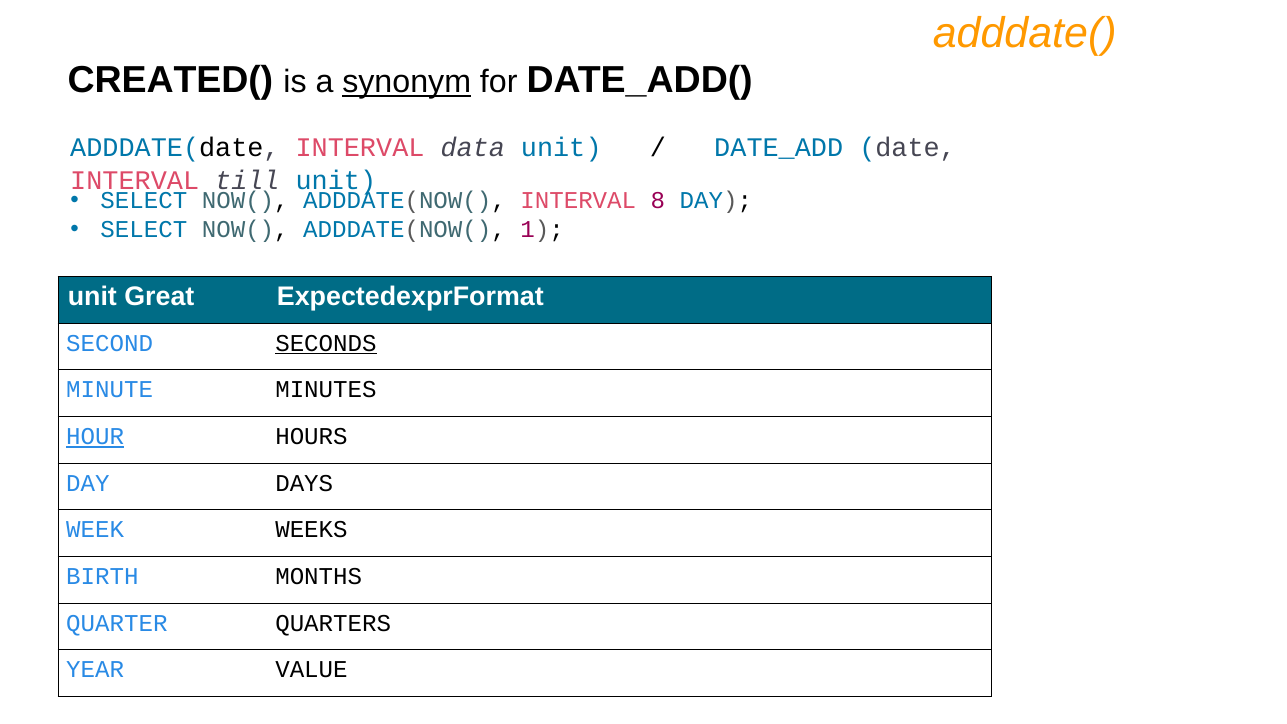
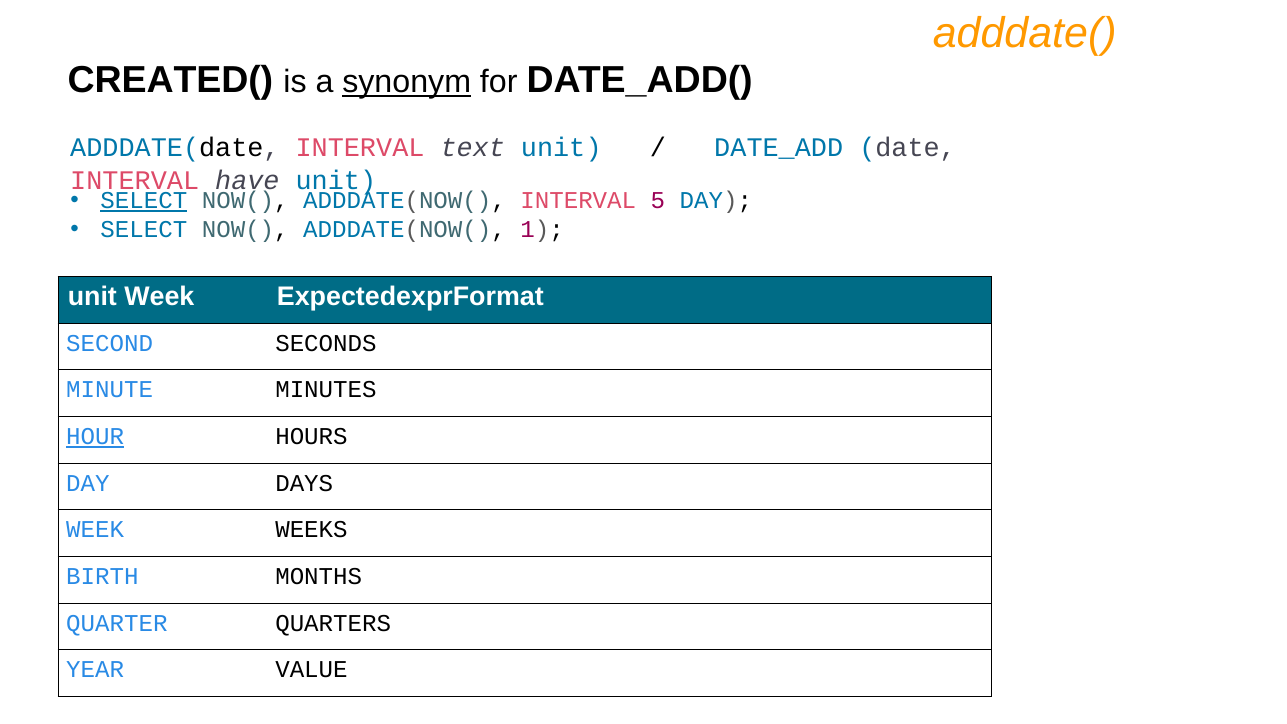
data: data -> text (473, 148)
till: till -> have (247, 180)
SELECT underline: none -> present (144, 200)
8: 8 -> 5 (658, 200)
unit Great: Great -> Week (159, 297)
SECONDS underline: present -> none (326, 343)
